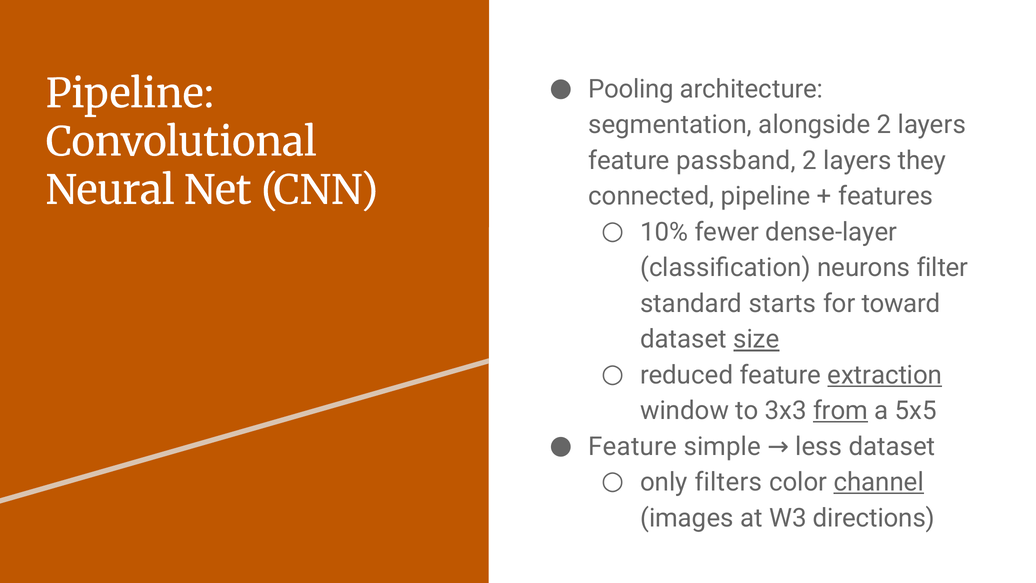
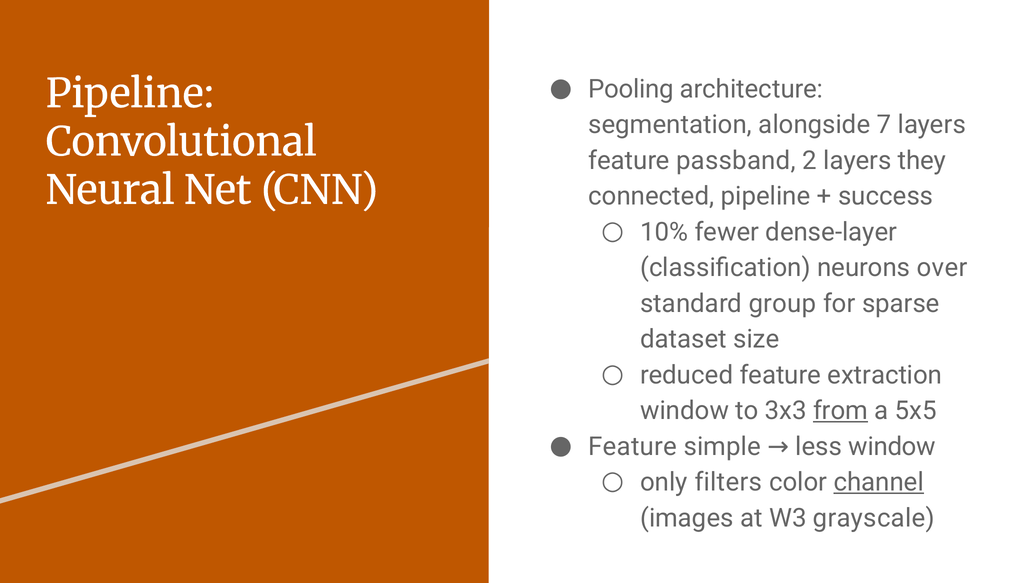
alongside 2: 2 -> 7 (884, 125)
features: features -> success (886, 196)
filter: filter -> over (942, 268)
starts: starts -> group (782, 303)
toward: toward -> sparse (901, 303)
size underline: present -> none (756, 339)
extraction underline: present -> none (885, 375)
less dataset: dataset -> window (892, 446)
directions: directions -> grayscale (874, 518)
